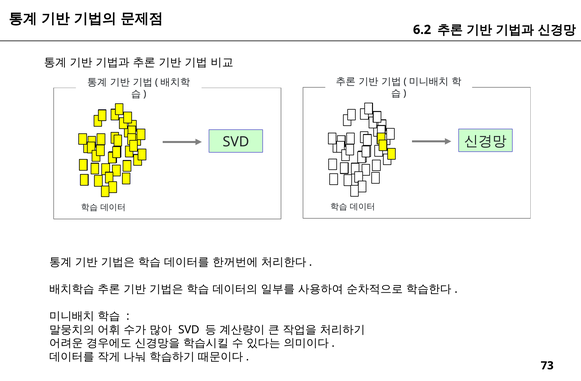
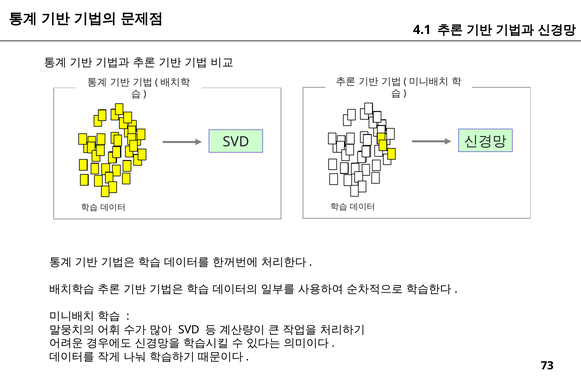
6.2: 6.2 -> 4.1 (422, 30)
